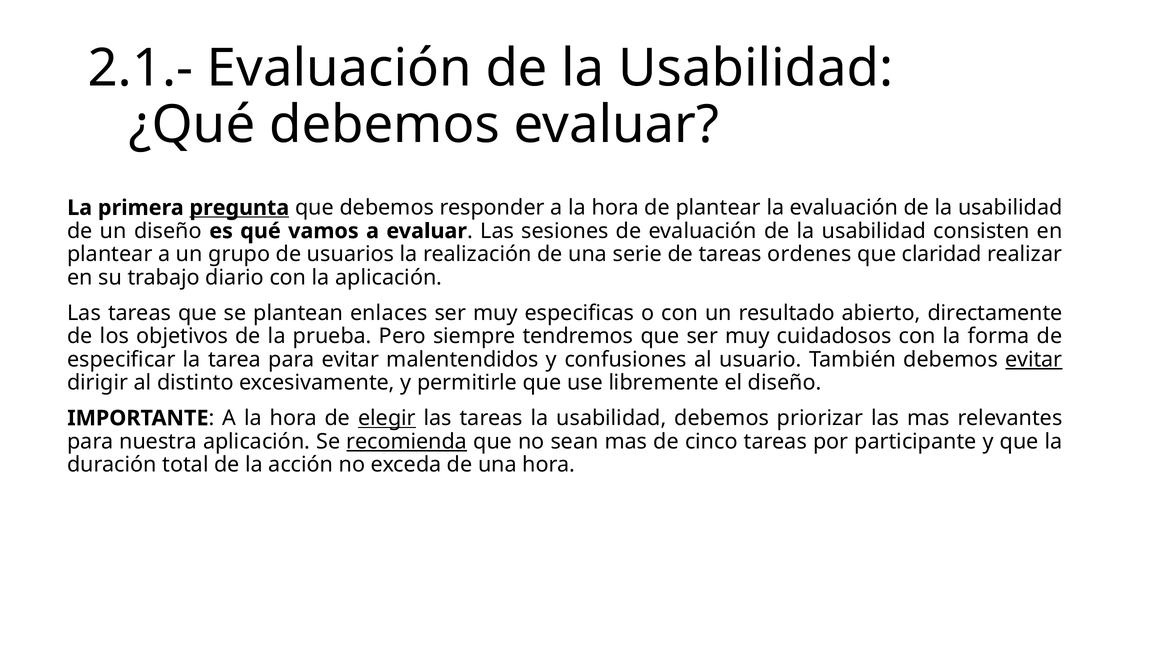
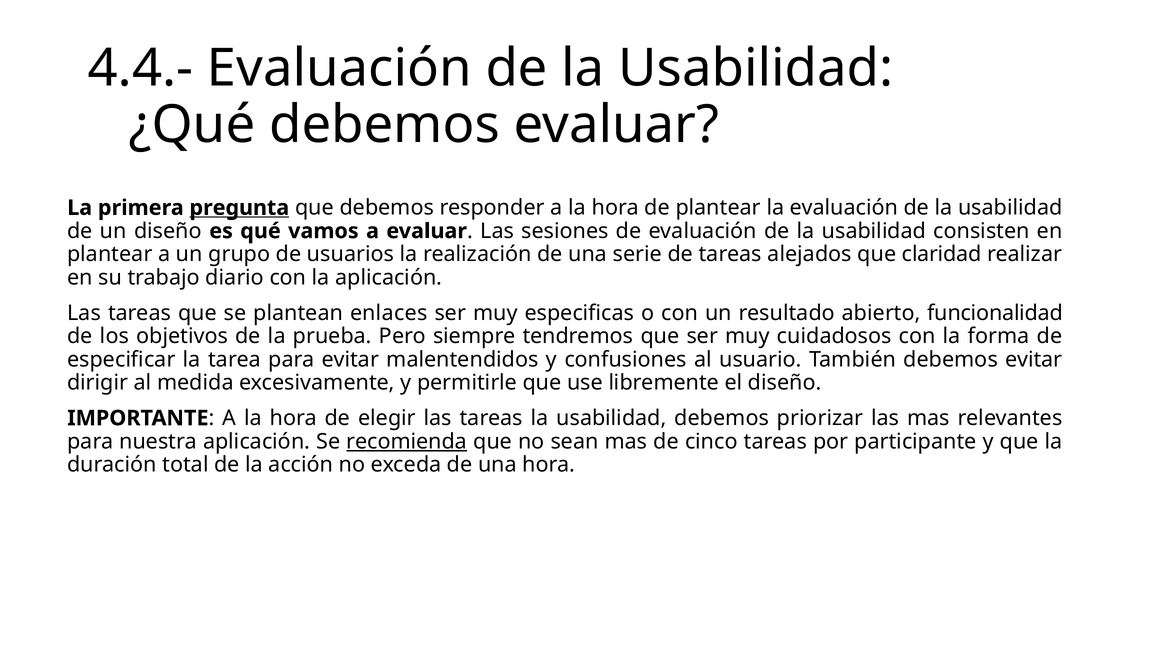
2.1.-: 2.1.- -> 4.4.- (141, 68)
ordenes: ordenes -> alejados (810, 255)
directamente: directamente -> funcionalidad (995, 313)
evitar underline: present -> none (1034, 360)
distinto: distinto -> medida (195, 383)
elegir underline: present -> none (387, 418)
